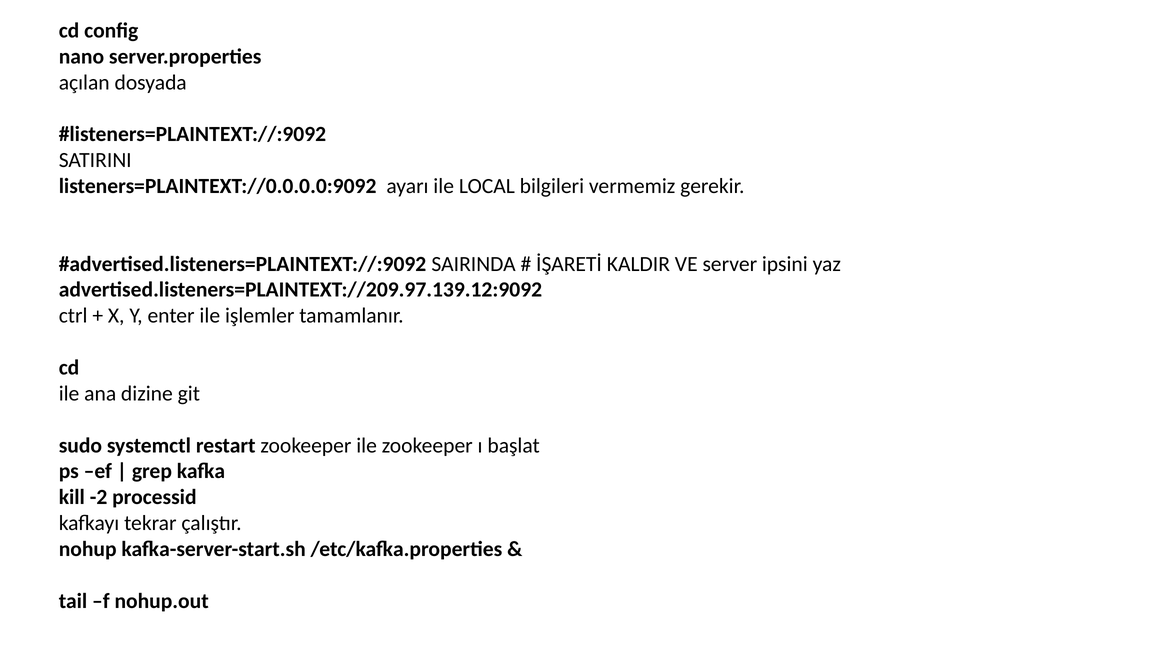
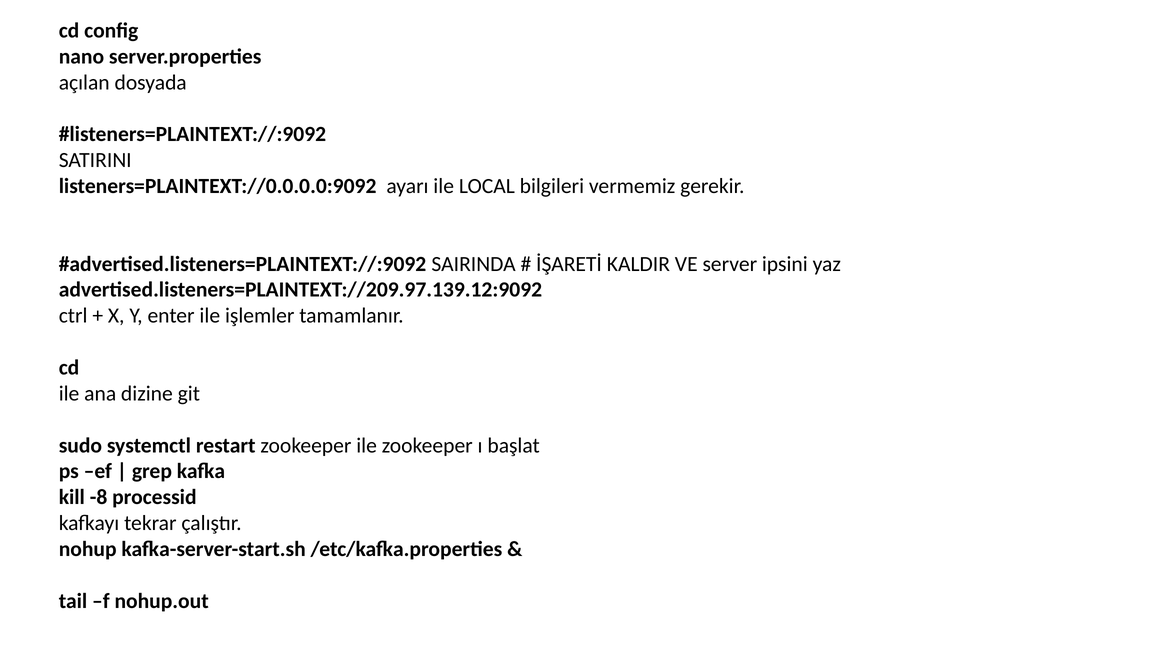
-2: -2 -> -8 (99, 497)
